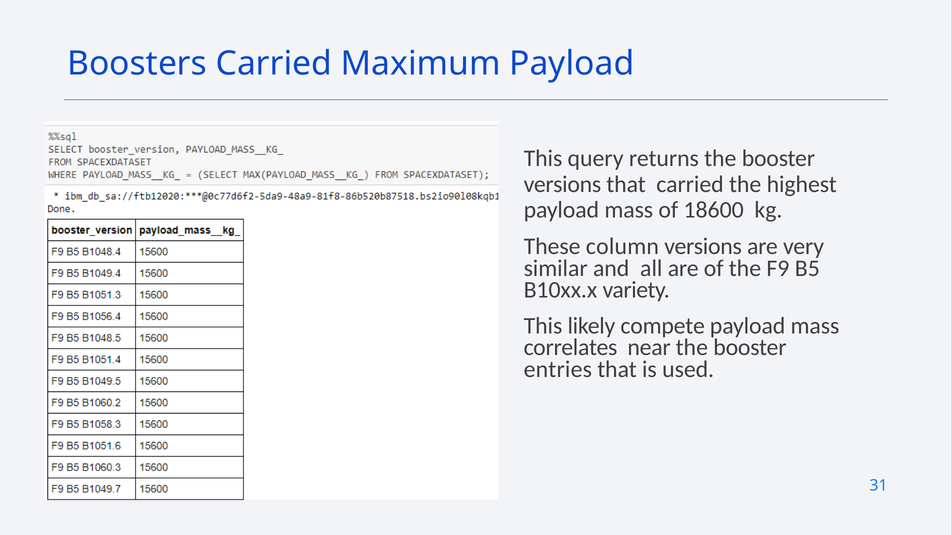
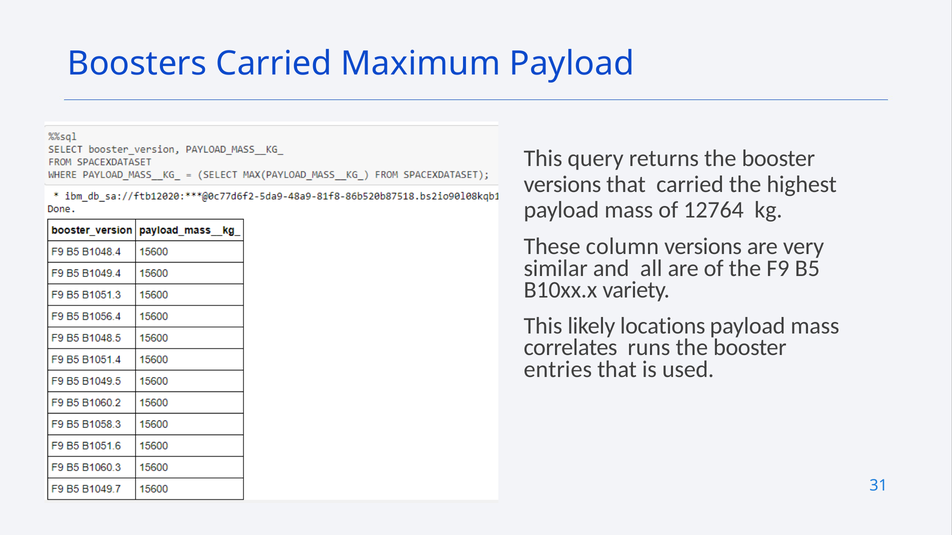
18600: 18600 -> 12764 (714, 210)
compete: compete -> locations (663, 326)
near: near -> runs (649, 348)
